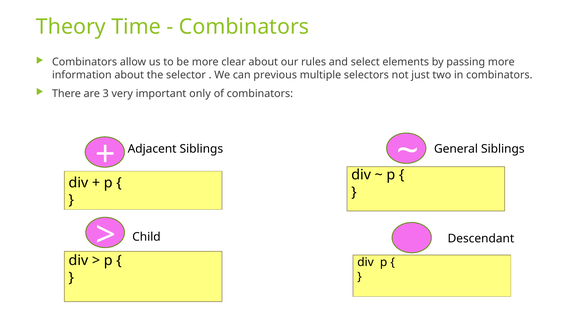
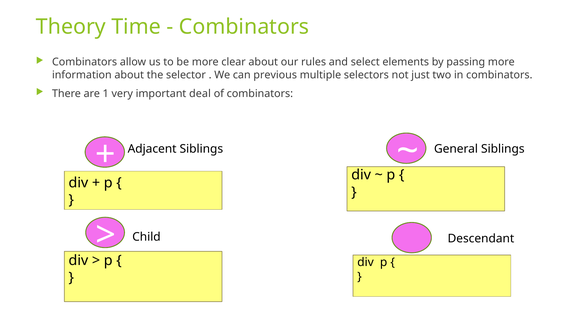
3: 3 -> 1 (106, 94)
only: only -> deal (200, 94)
